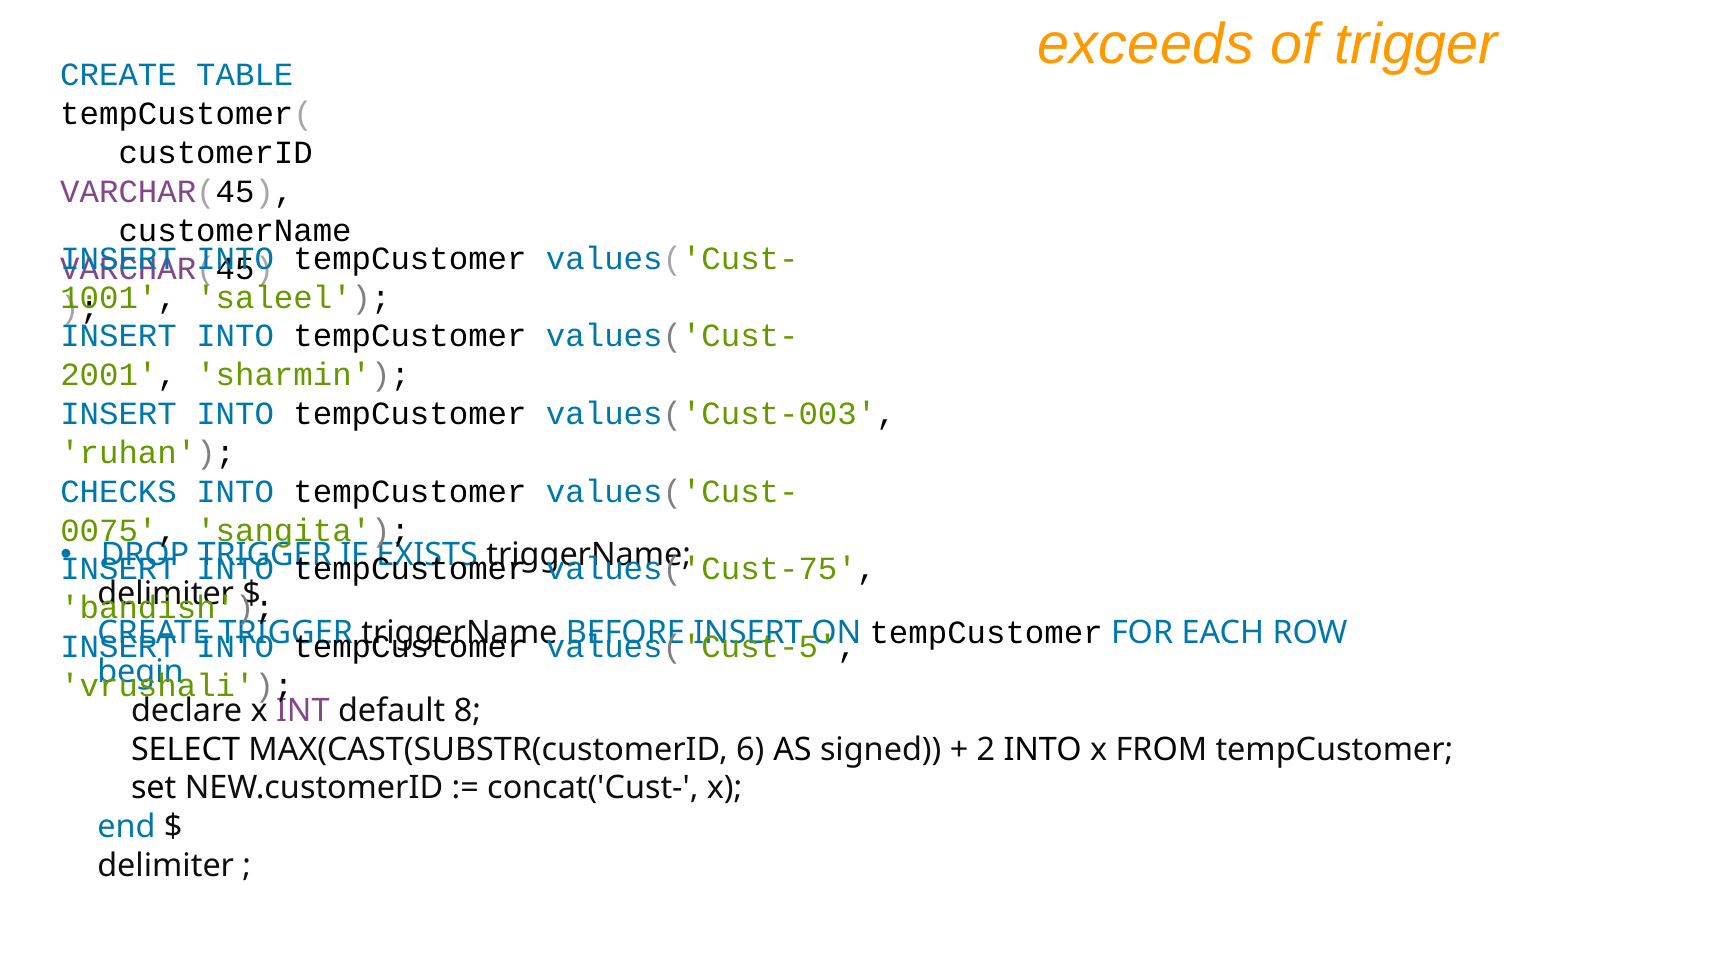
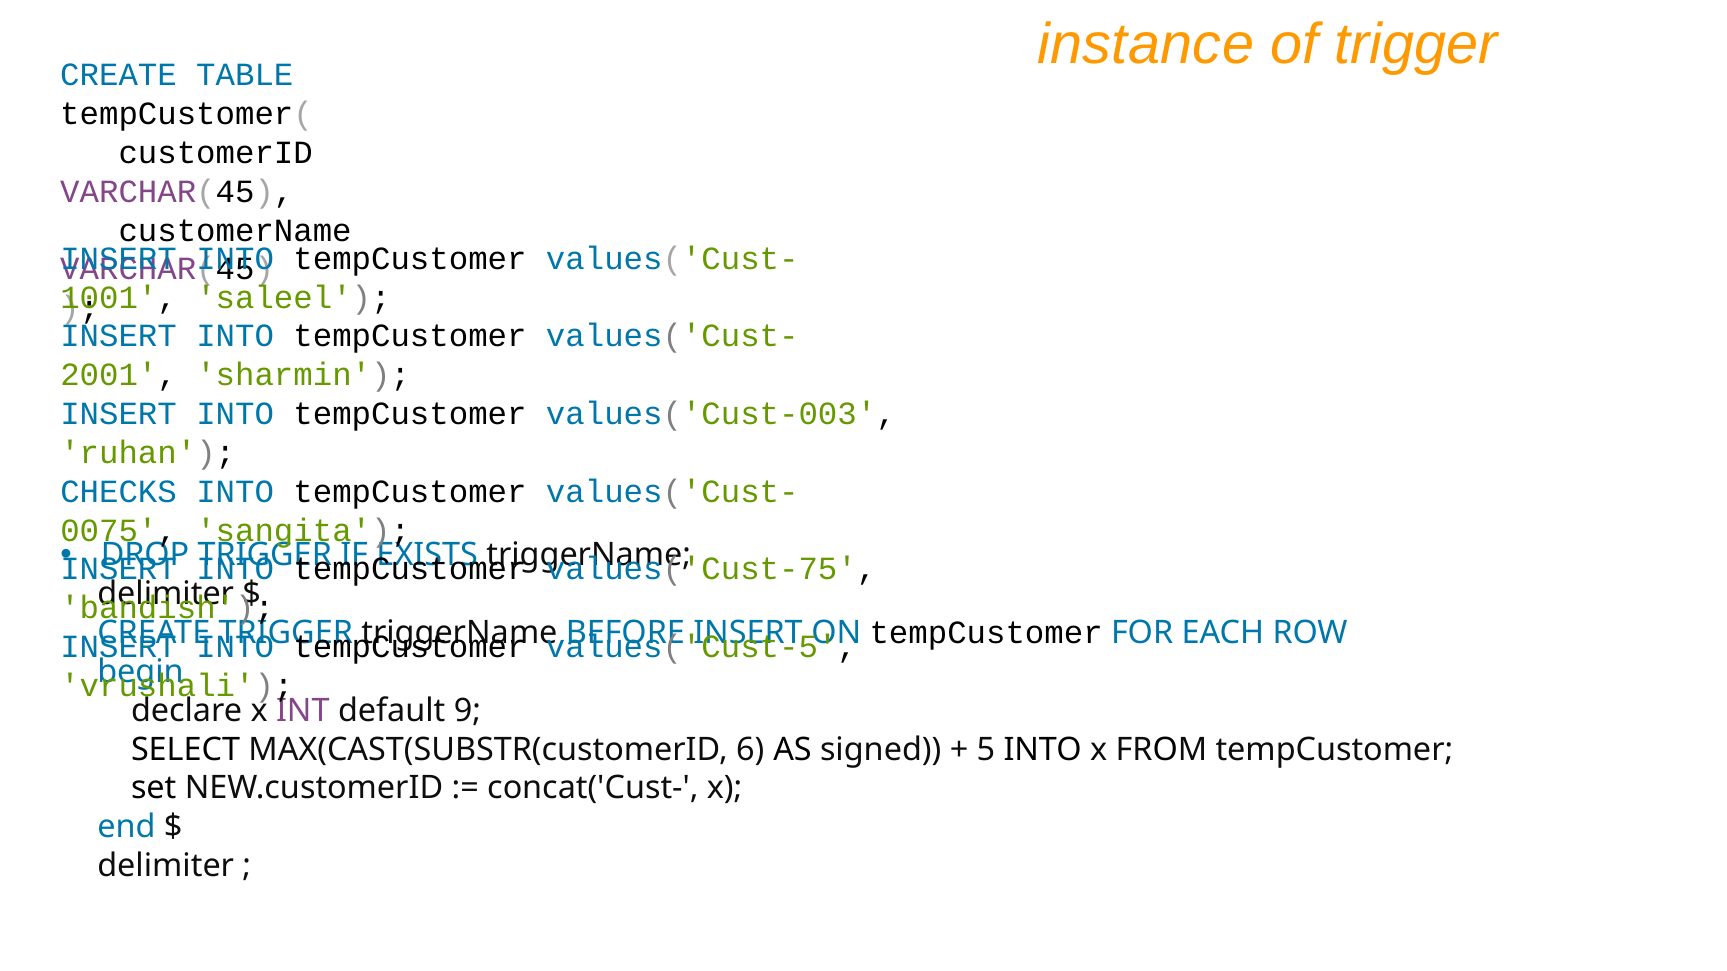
exceeds: exceeds -> instance (1146, 45)
8: 8 -> 9 (467, 711)
2: 2 -> 5 (986, 750)
